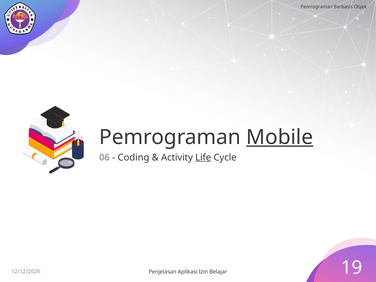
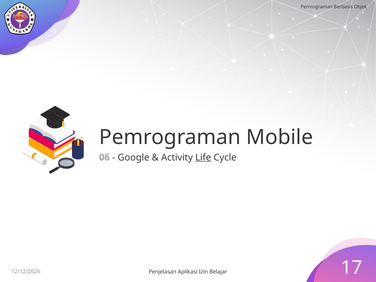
Mobile underline: present -> none (280, 137)
Coding: Coding -> Google (134, 157)
19: 19 -> 17 (352, 268)
